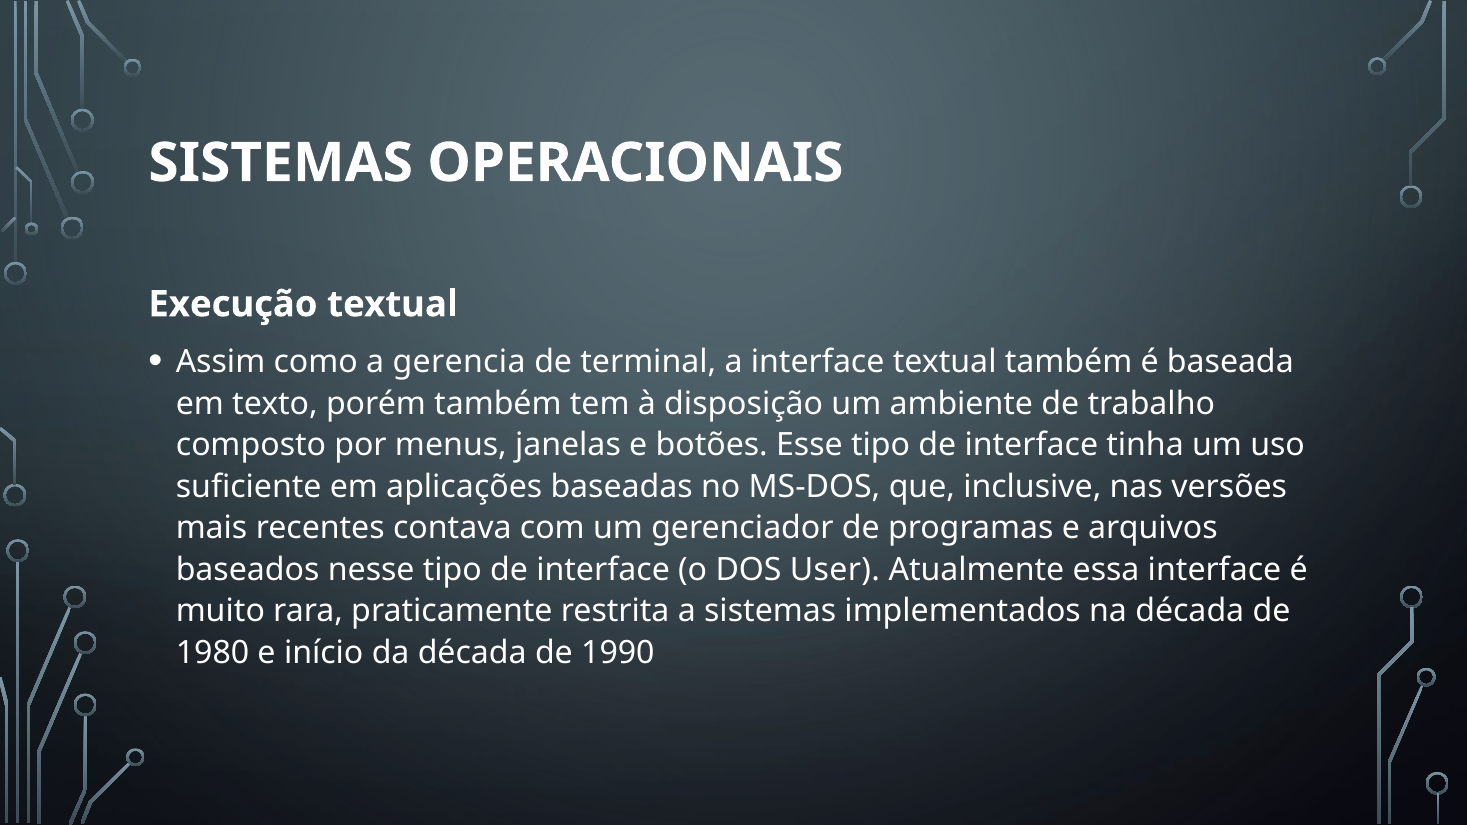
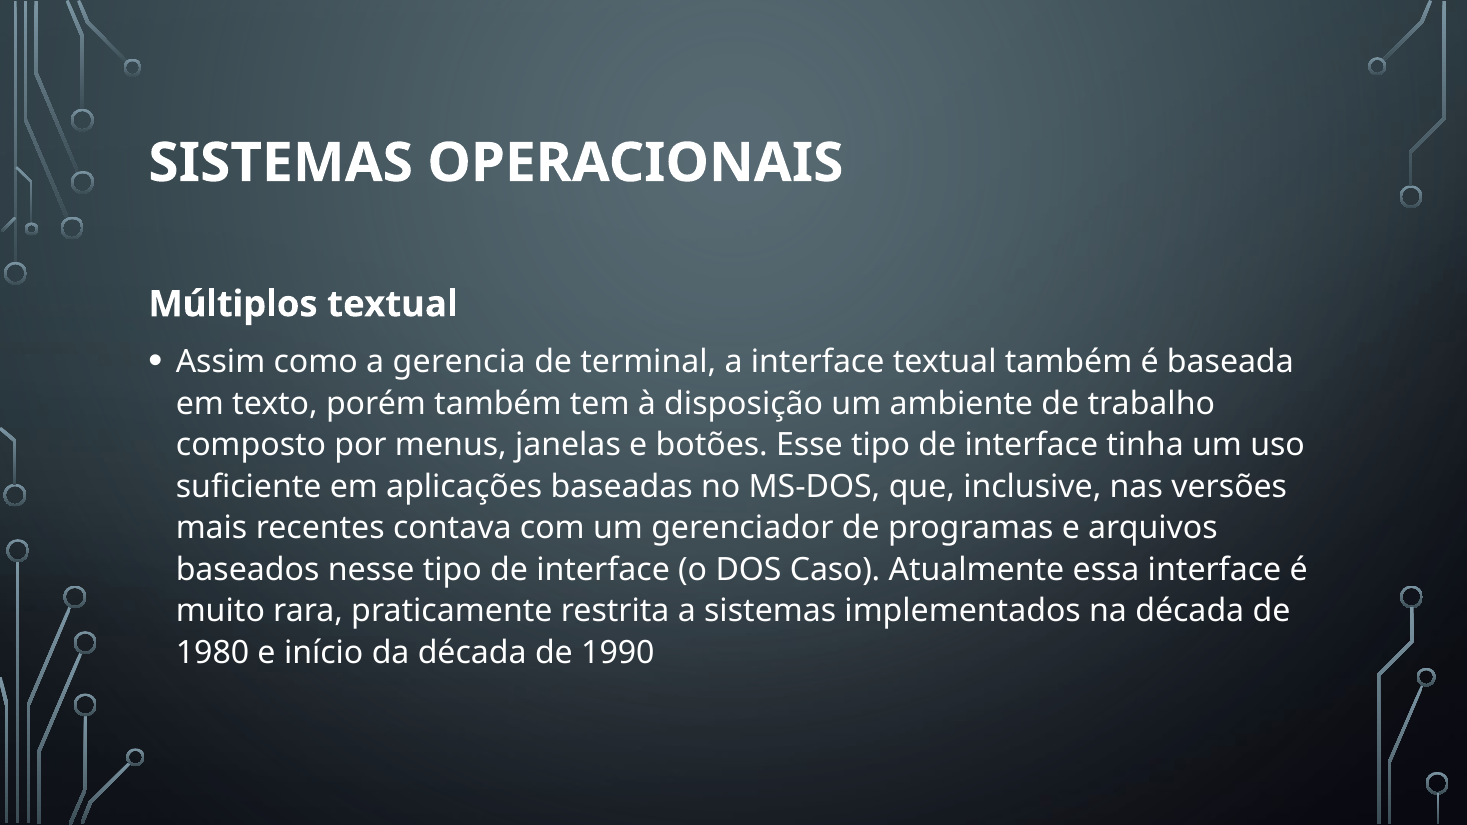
Execução: Execução -> Múltiplos (233, 304)
User: User -> Caso (835, 570)
